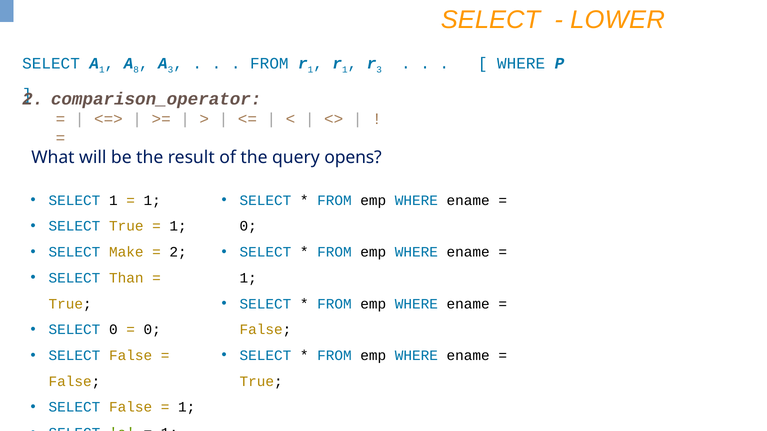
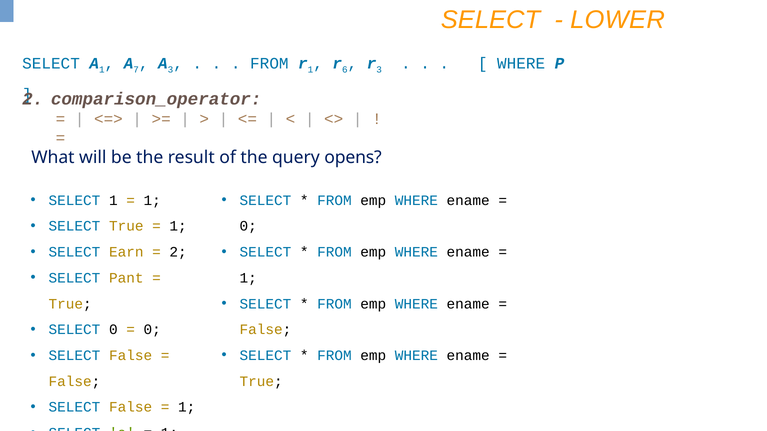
8: 8 -> 7 (136, 70)
1: 1 -> 6 (345, 70)
Make: Make -> Earn (126, 252)
Than: Than -> Pant (126, 278)
